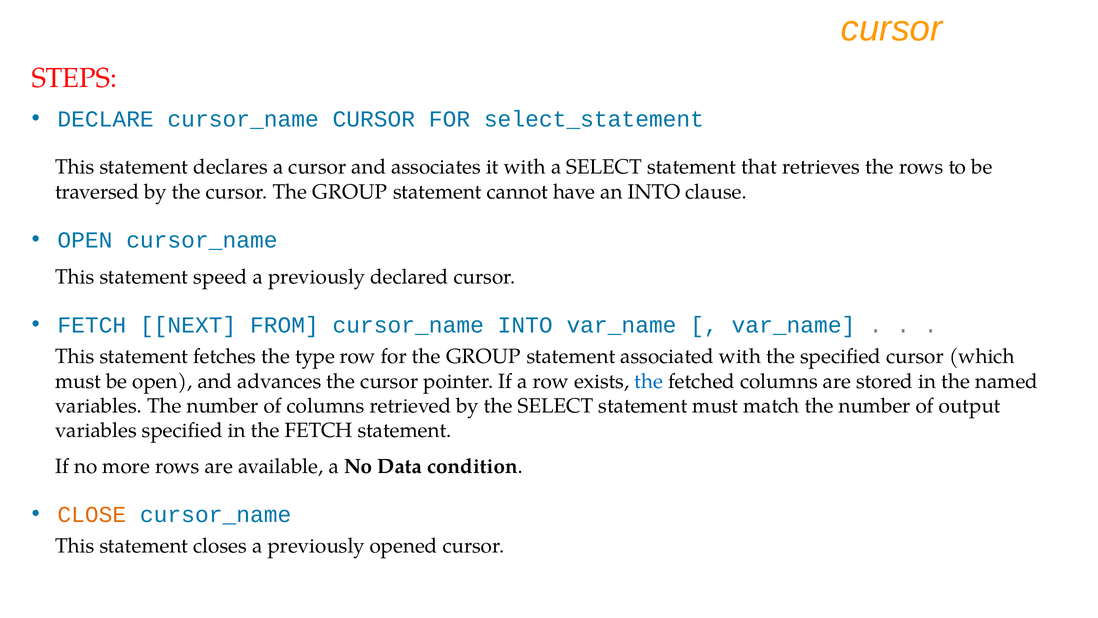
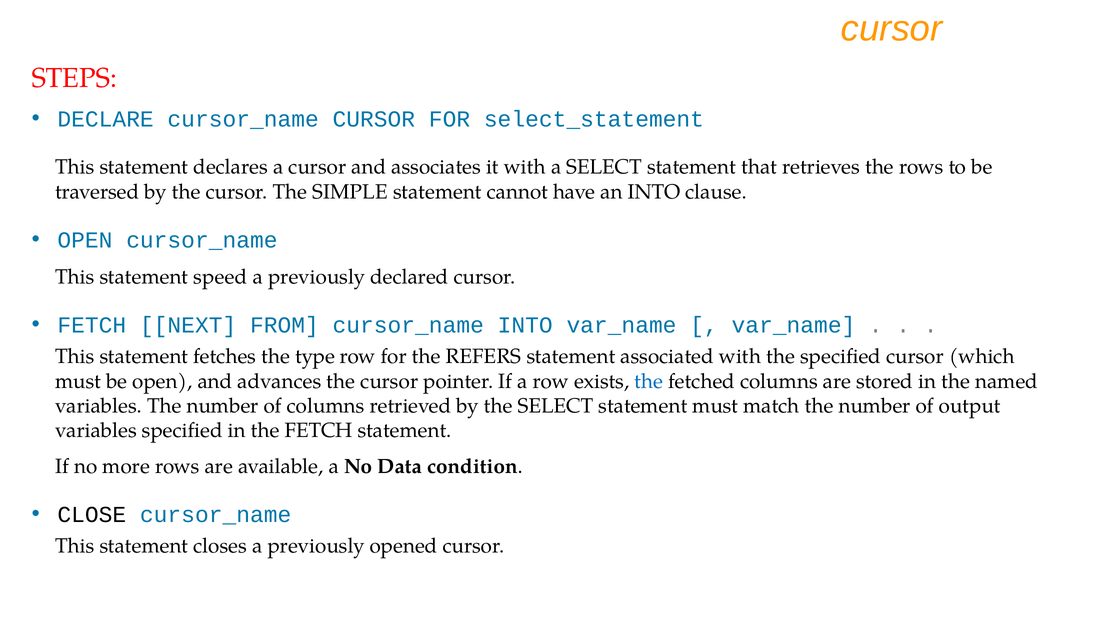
cursor The GROUP: GROUP -> SIMPLE (350, 192)
for the GROUP: GROUP -> REFERS (484, 356)
CLOSE colour: orange -> black (92, 514)
